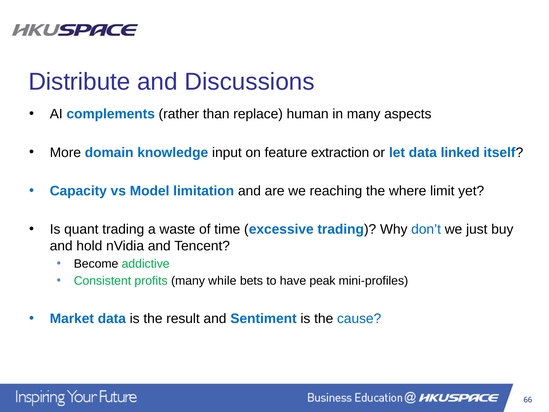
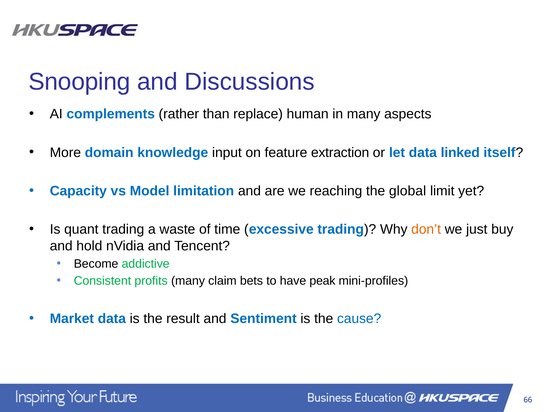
Distribute: Distribute -> Snooping (79, 82)
where: where -> global (408, 191)
don’t colour: blue -> orange (426, 229)
while: while -> claim (222, 281)
